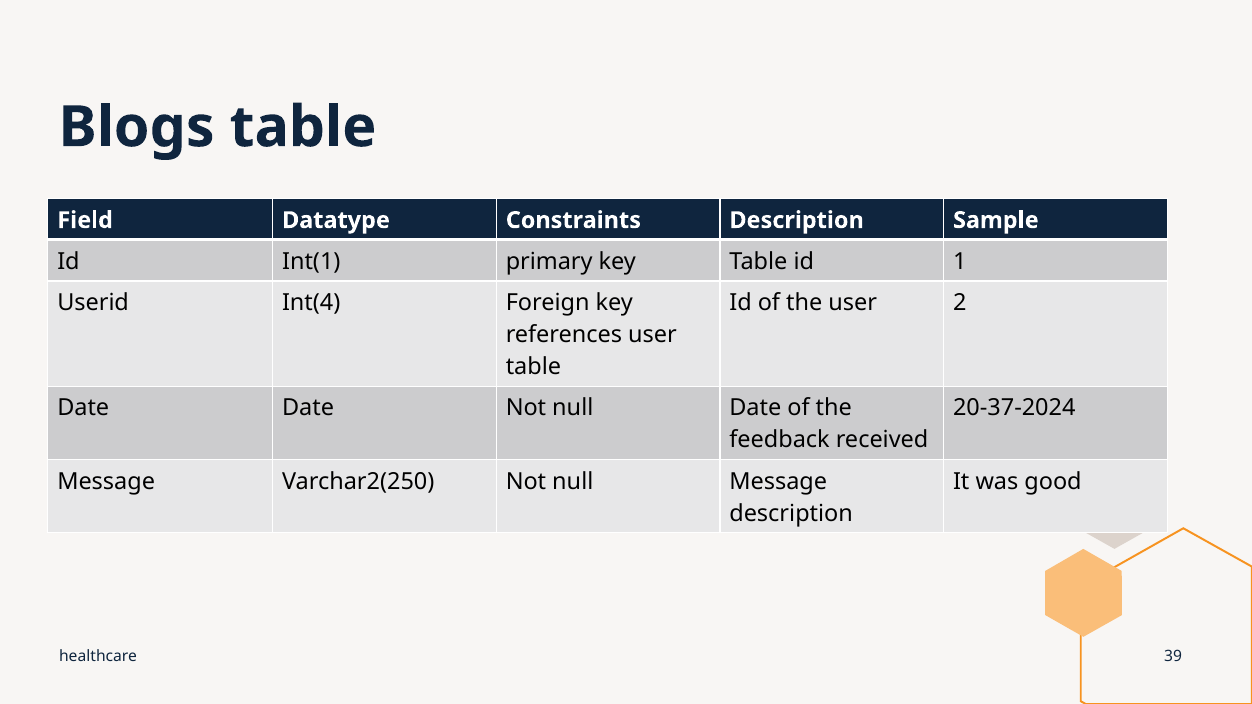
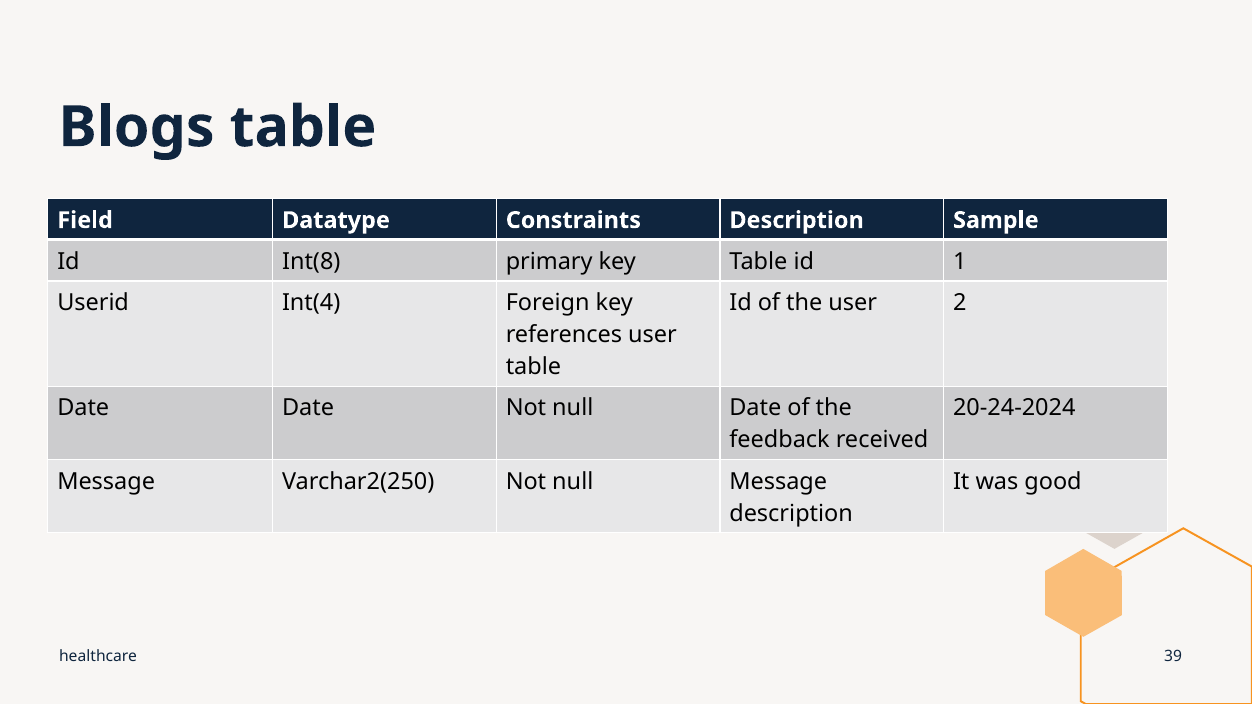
Int(1: Int(1 -> Int(8 (311, 262)
20-37-2024: 20-37-2024 -> 20-24-2024 (1014, 408)
